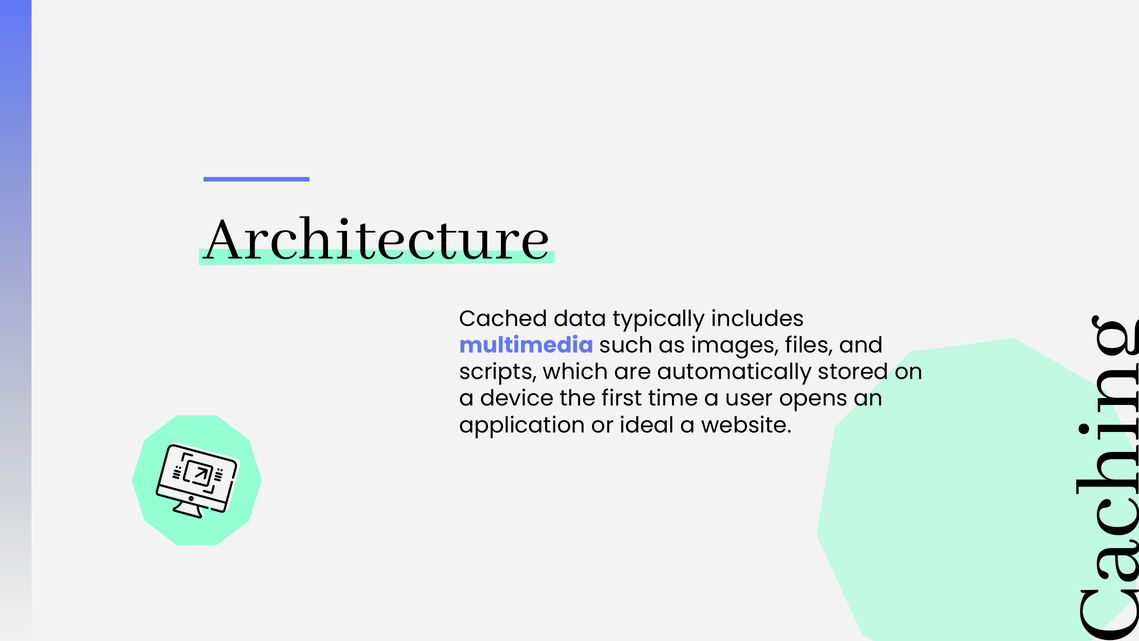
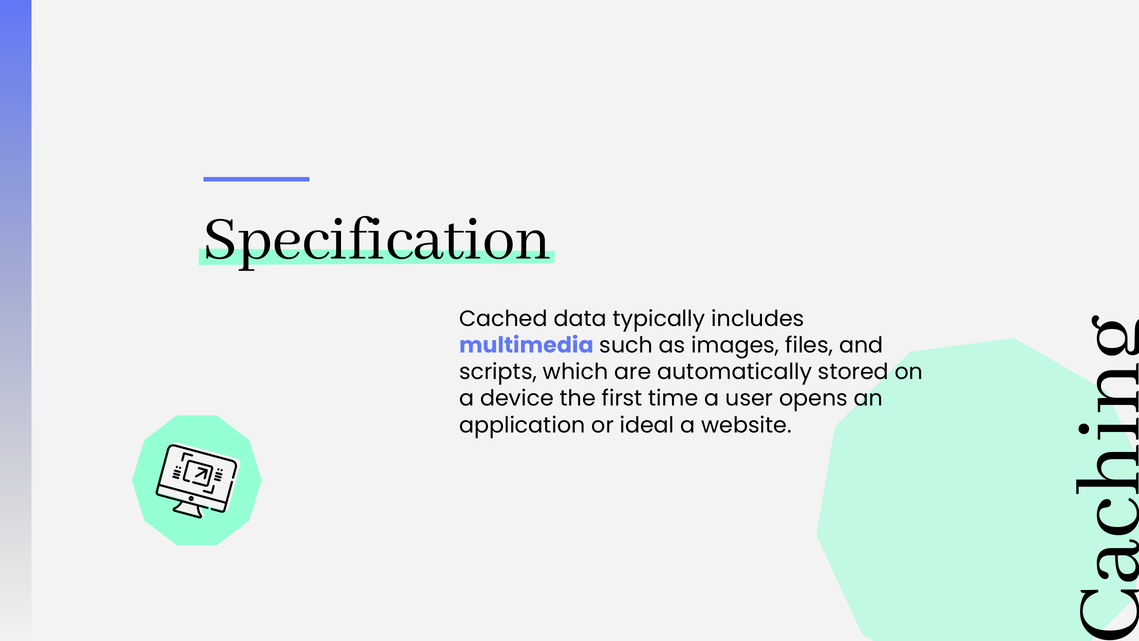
Architecture: Architecture -> Specification (377, 237)
